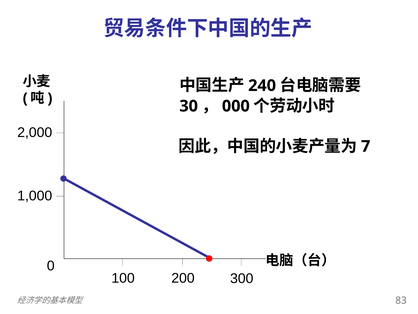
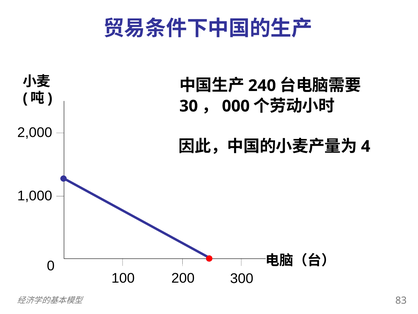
7: 7 -> 4 (366, 146)
